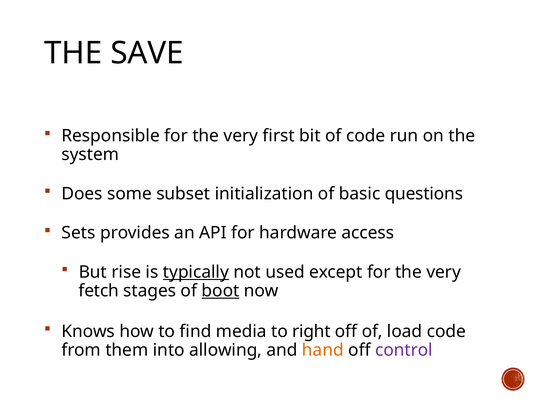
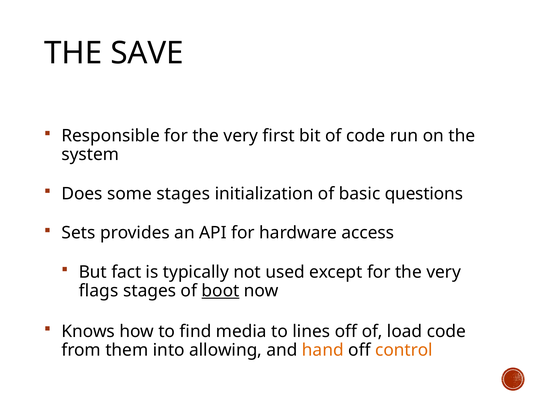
some subset: subset -> stages (183, 194)
rise: rise -> fact (126, 272)
typically underline: present -> none (196, 272)
fetch: fetch -> flags (99, 291)
right: right -> lines (311, 332)
control colour: purple -> orange (404, 350)
